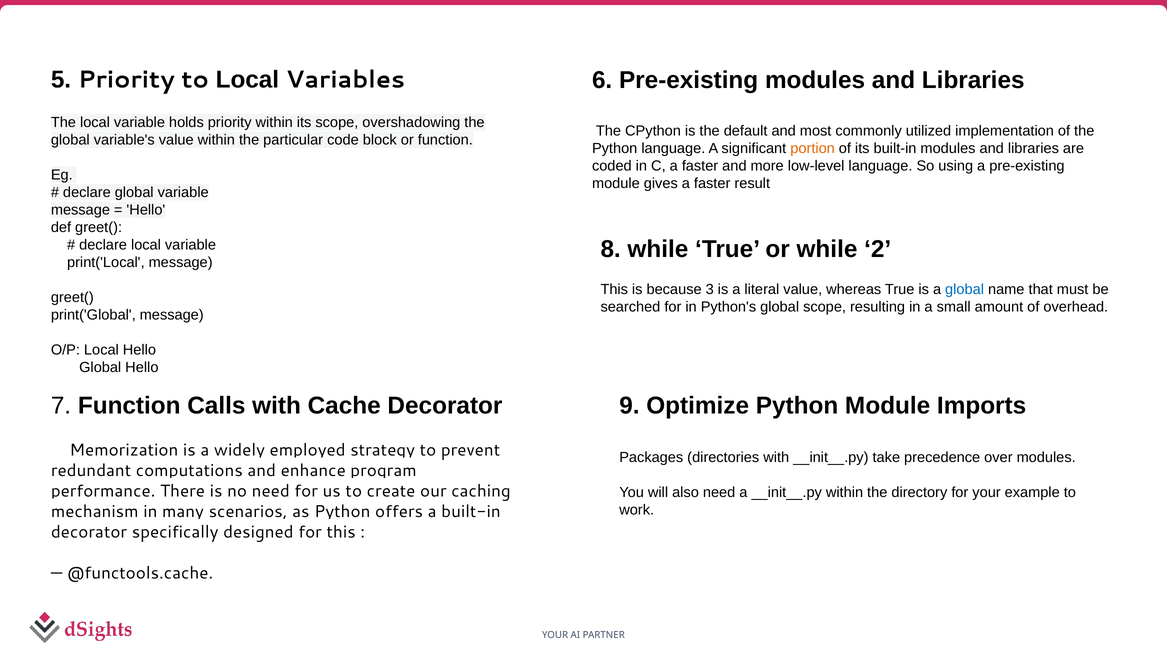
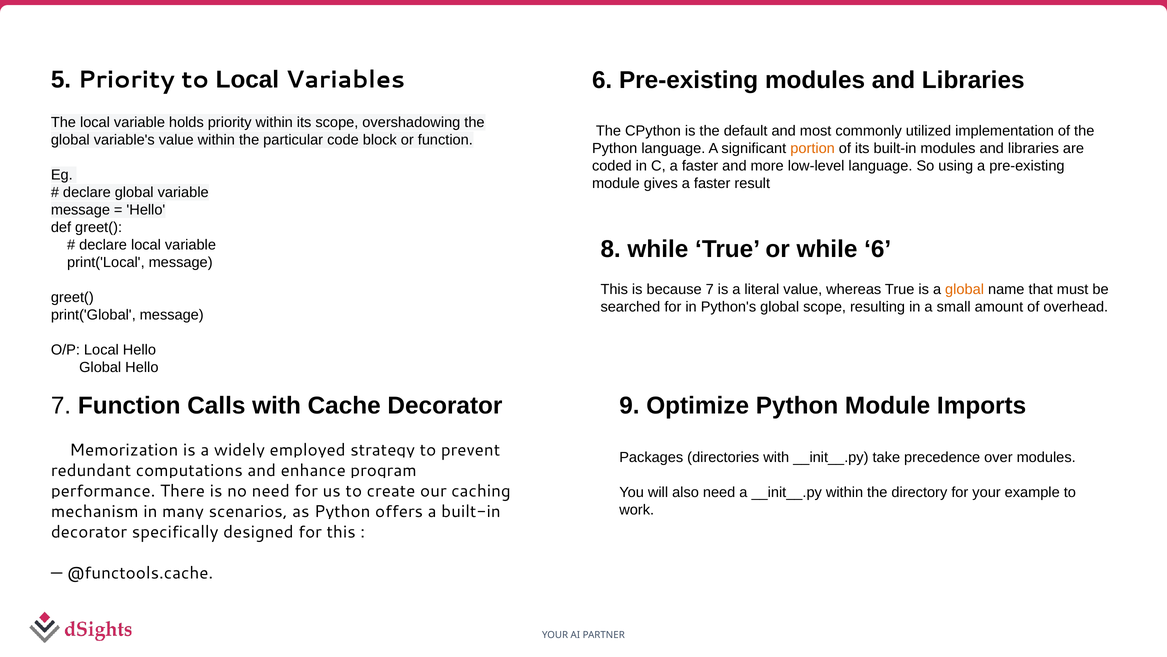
while 2: 2 -> 6 (878, 249)
because 3: 3 -> 7 (710, 289)
global colour: blue -> orange (965, 289)
